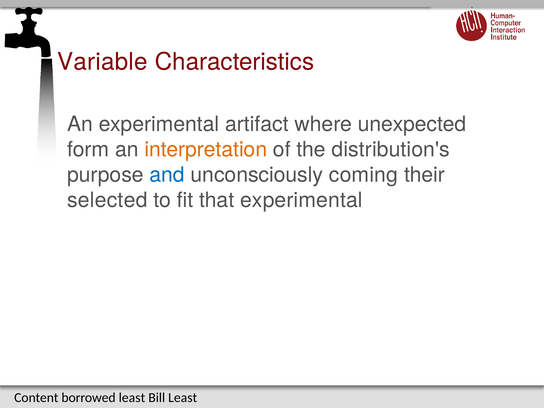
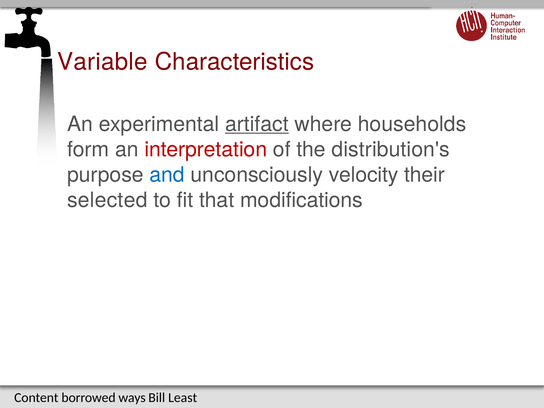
artifact underline: none -> present (257, 124)
unexpected: unexpected -> households (412, 124)
interpretation colour: orange -> red (206, 149)
coming: coming -> velocity (364, 175)
that experimental: experimental -> modifications (301, 200)
borrowed least: least -> ways (132, 398)
